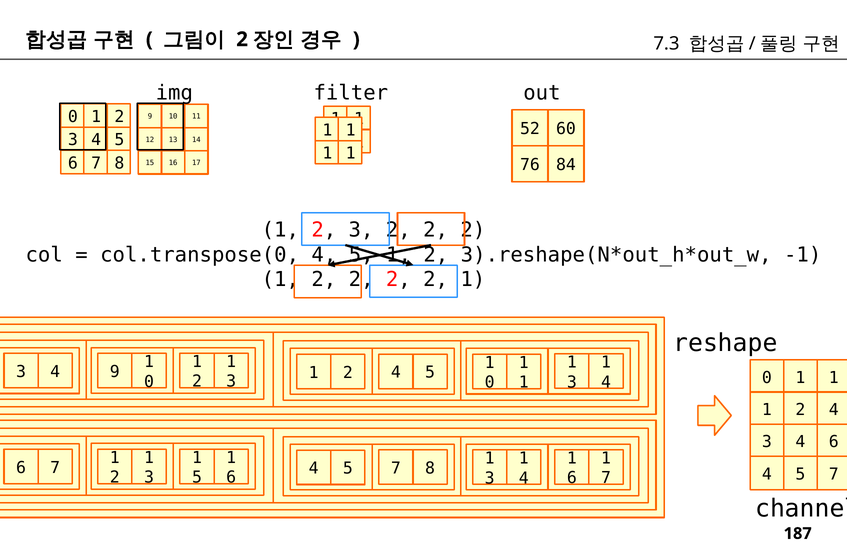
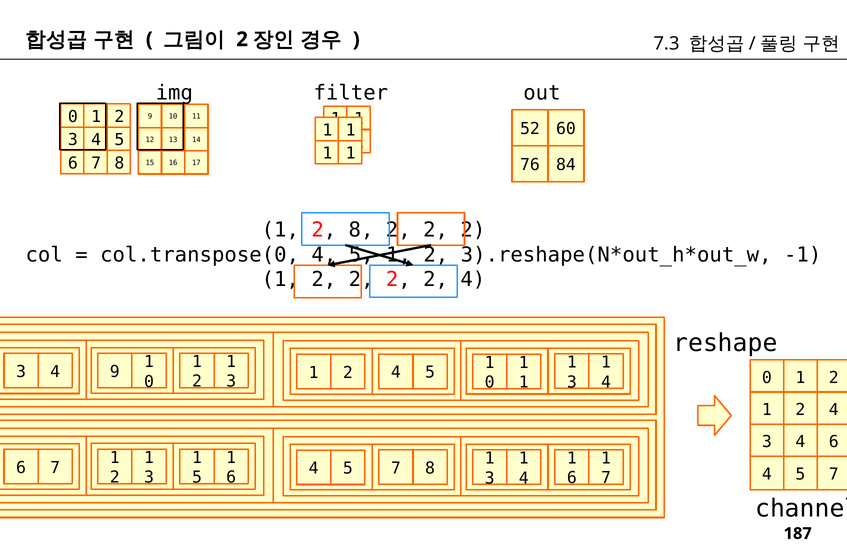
3: 3 -> 8 (361, 230)
2 2 1: 1 -> 4 (473, 280)
1: 1 -> 2 (834, 378)
